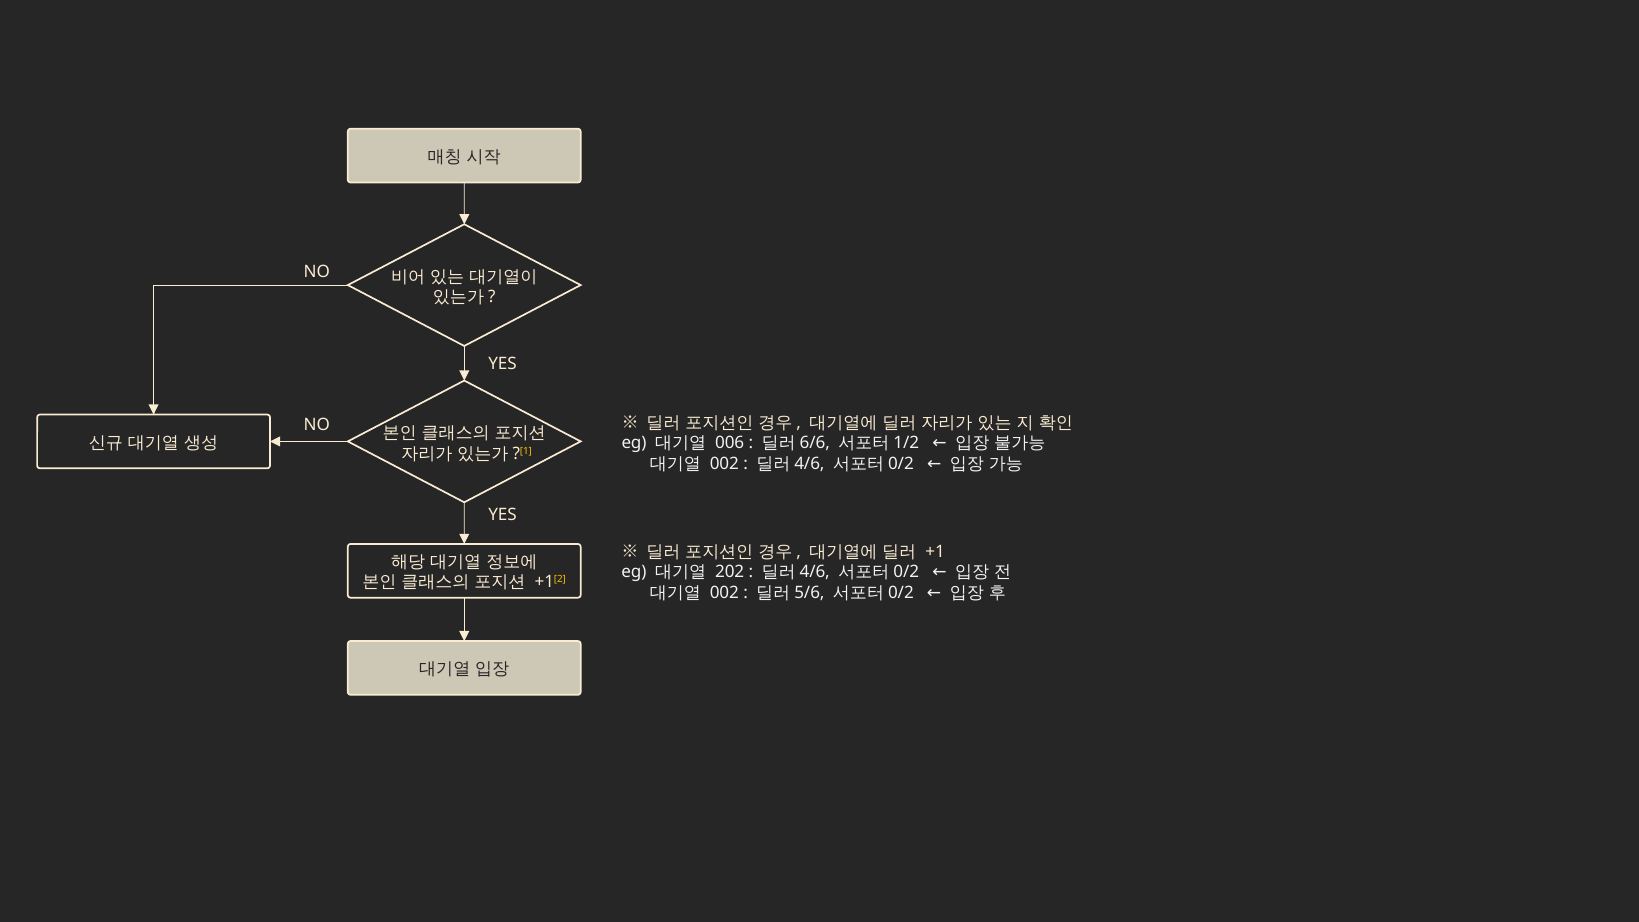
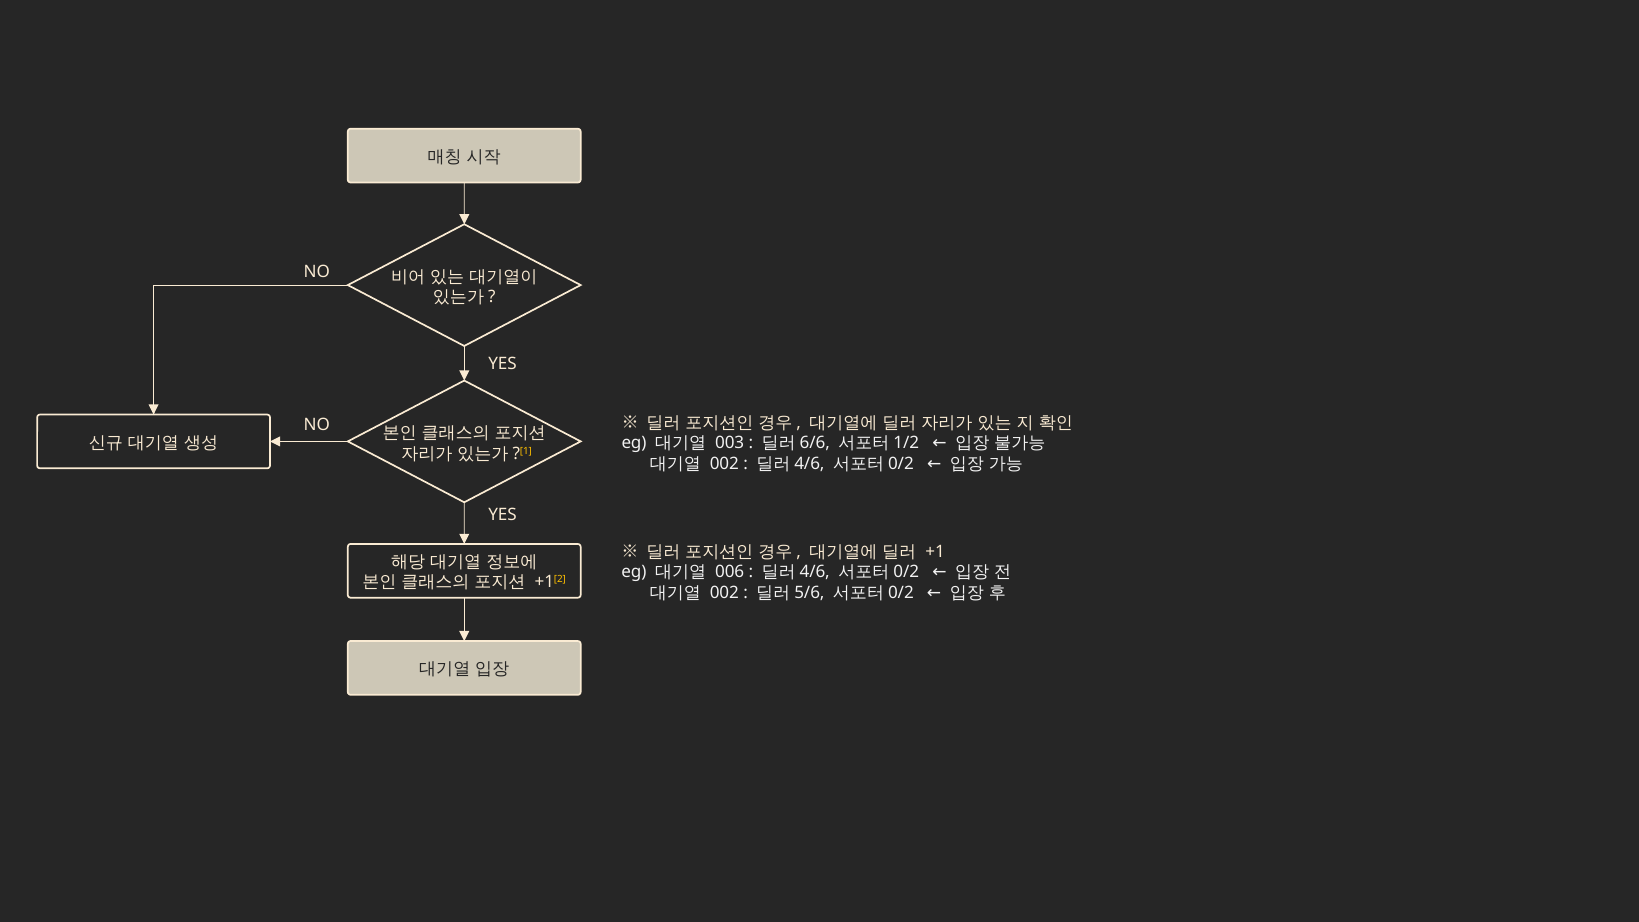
006: 006 -> 003 (730, 443)
202: 202 -> 006 (730, 572)
